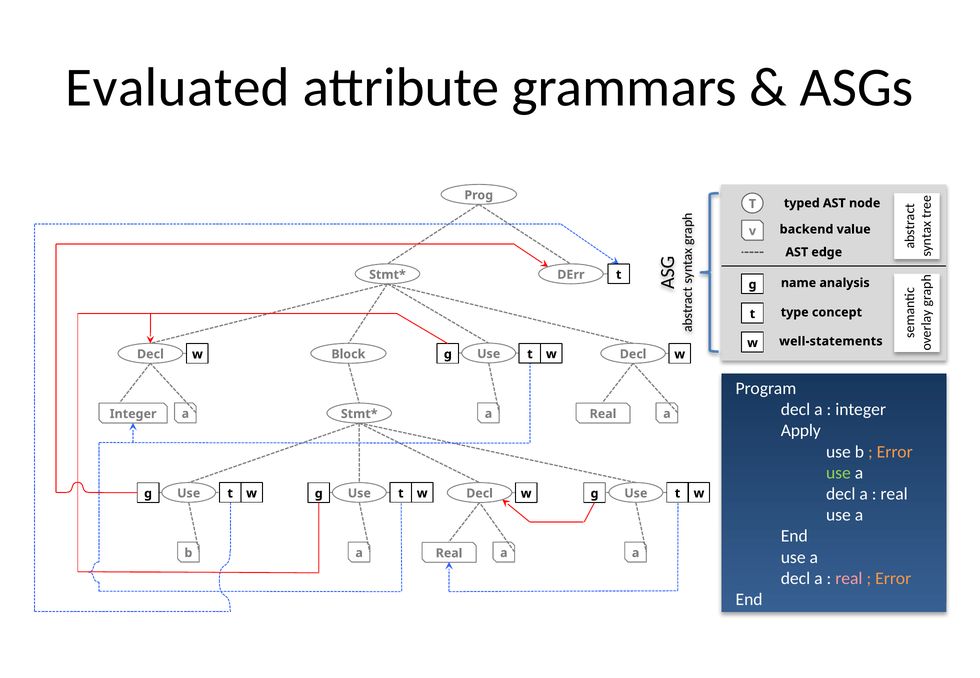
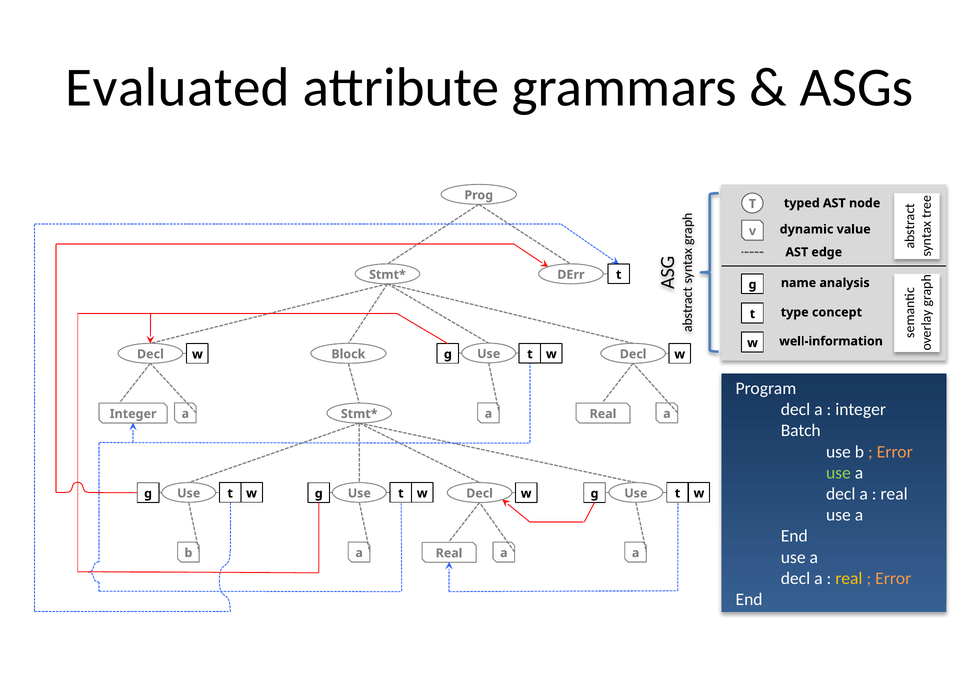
backend: backend -> dynamic (807, 229)
well-statements: well-statements -> well-information (831, 341)
Apply: Apply -> Batch (801, 431)
real colour: pink -> yellow (849, 579)
